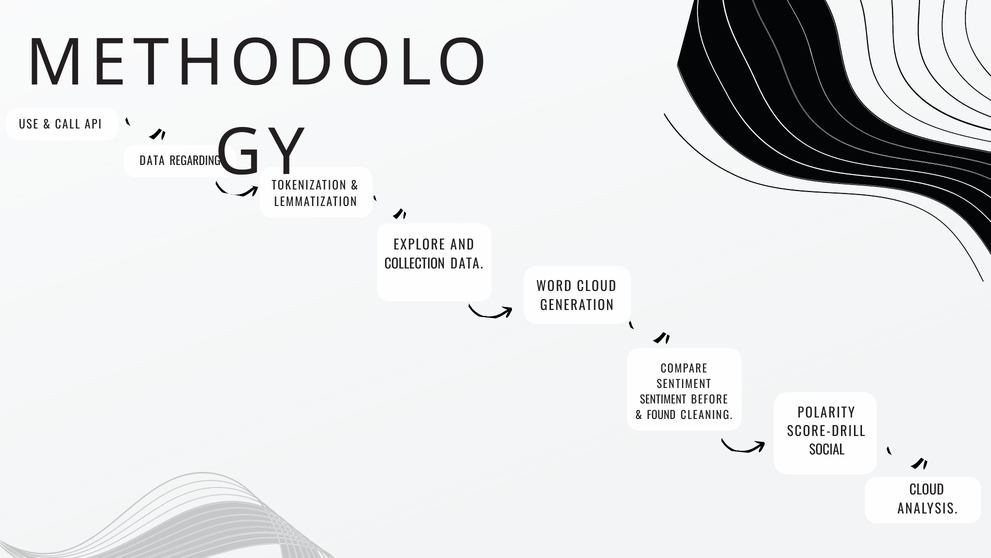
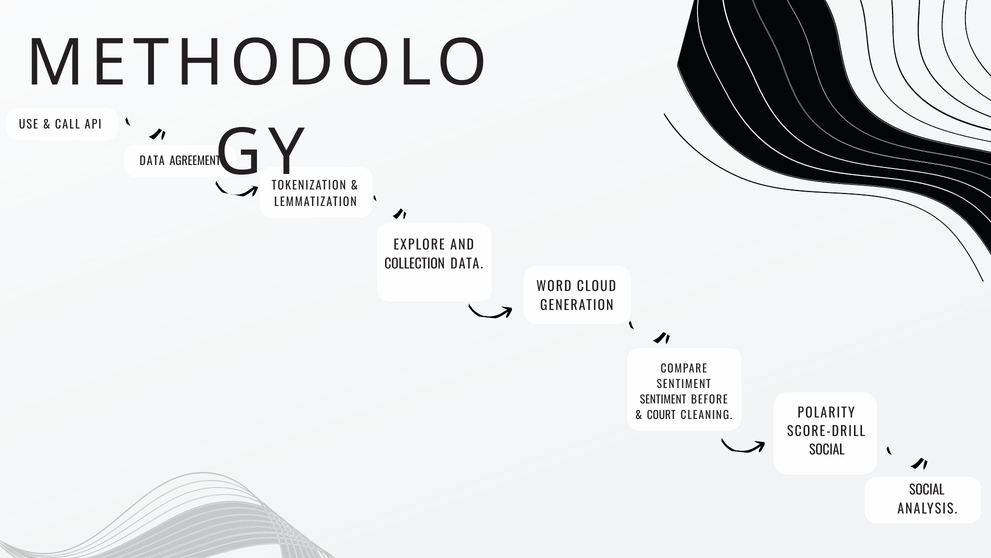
REGARDING: REGARDING -> AGREEMENT (195, 161)
FOUND: FOUND -> COURT (661, 415)
CLOUD: CLOUD -> SOCIAL (927, 490)
